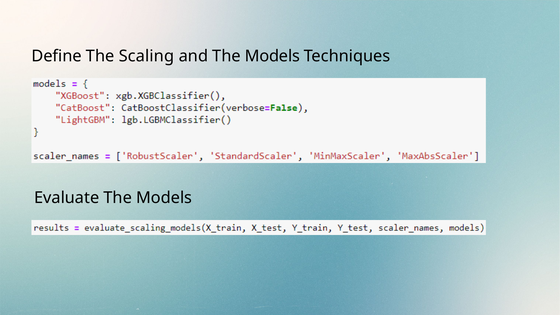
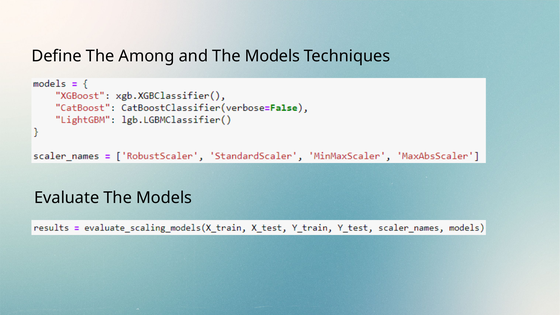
Scaling: Scaling -> Among (147, 56)
